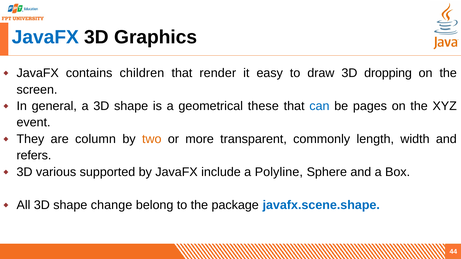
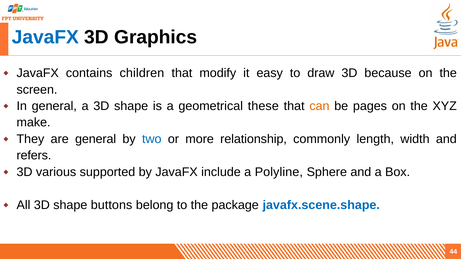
render: render -> modify (218, 73)
dropping: dropping -> because (388, 73)
can colour: blue -> orange (319, 106)
event: event -> make (34, 123)
are column: column -> general (96, 139)
two colour: orange -> blue (152, 139)
transparent: transparent -> relationship (254, 139)
change: change -> buttons (112, 205)
